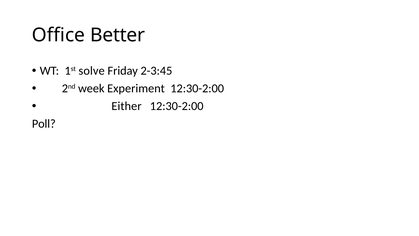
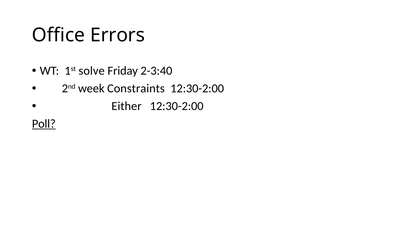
Better: Better -> Errors (118, 35)
2-3:45: 2-3:45 -> 2-3:40 (156, 71)
Experiment: Experiment -> Constraints (136, 88)
Poll underline: none -> present (44, 124)
